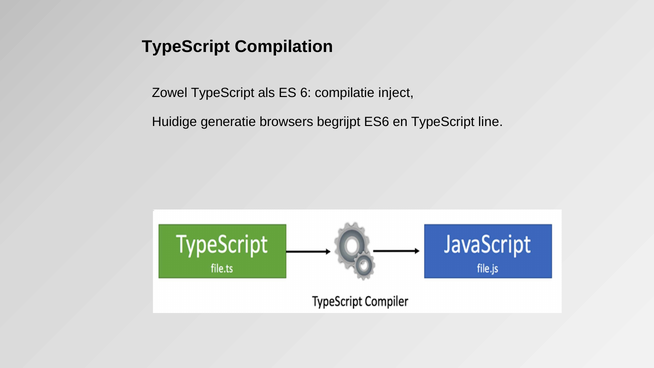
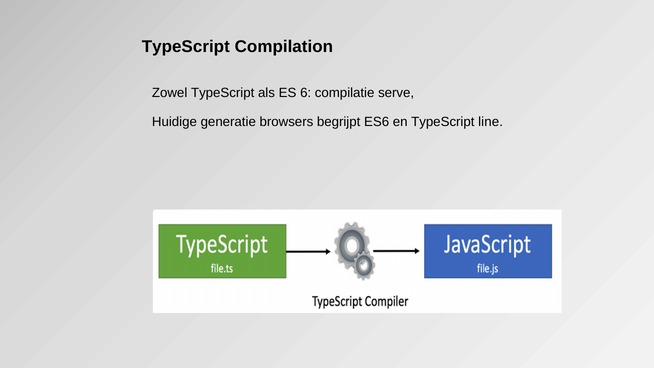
inject: inject -> serve (396, 93)
